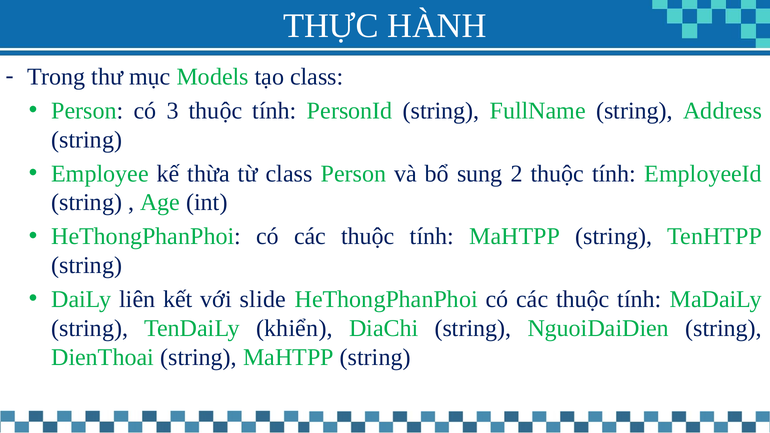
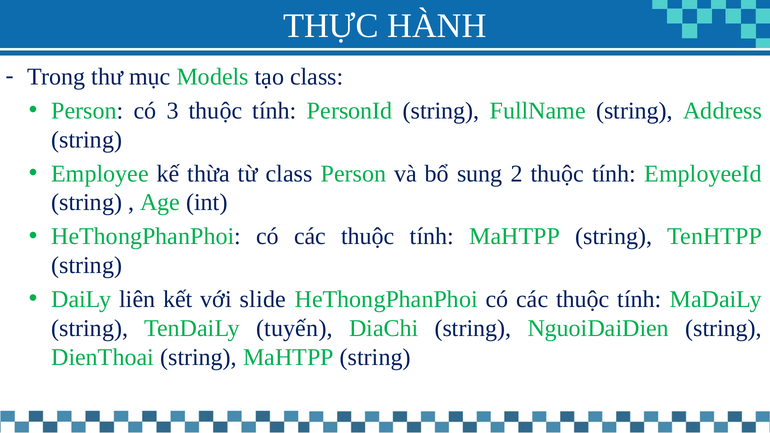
khiển: khiển -> tuyến (294, 328)
